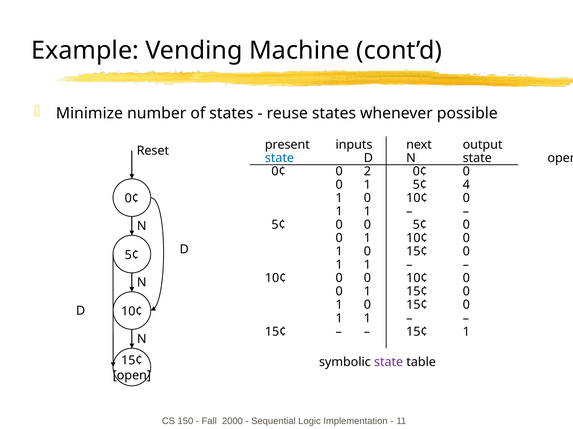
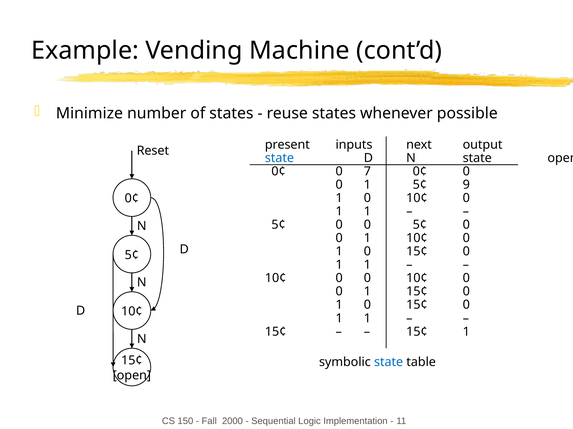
2: 2 -> 7 (367, 172)
4: 4 -> 9 (466, 185)
state colour: purple -> blue (389, 362)
